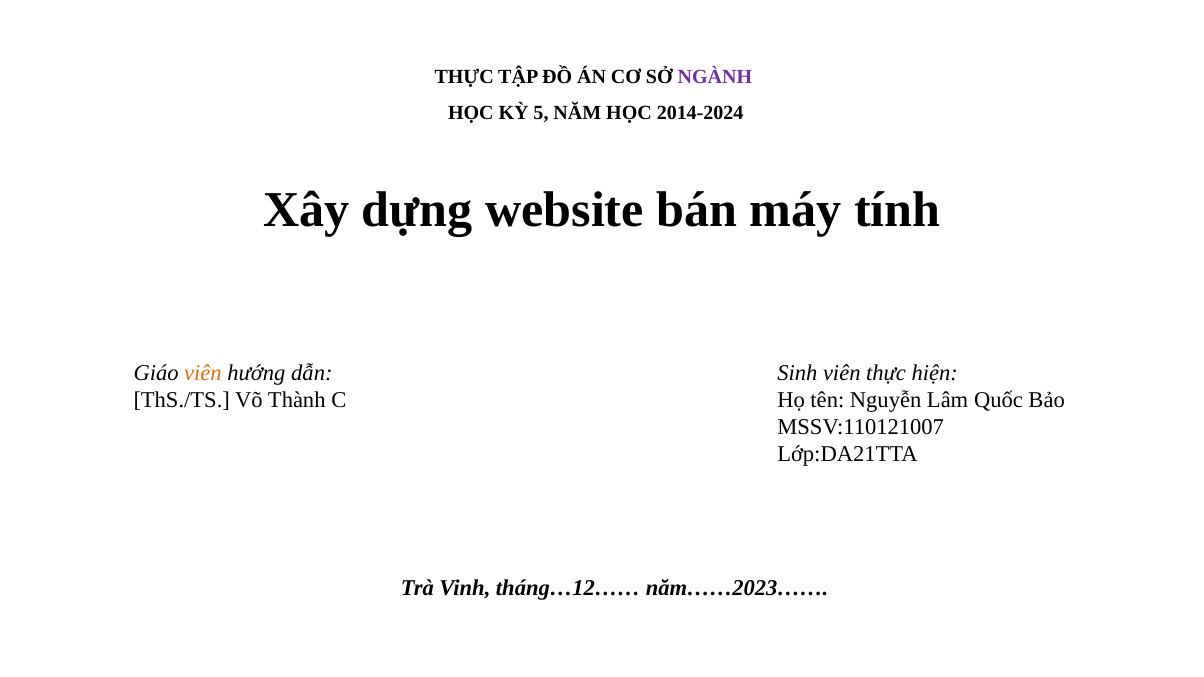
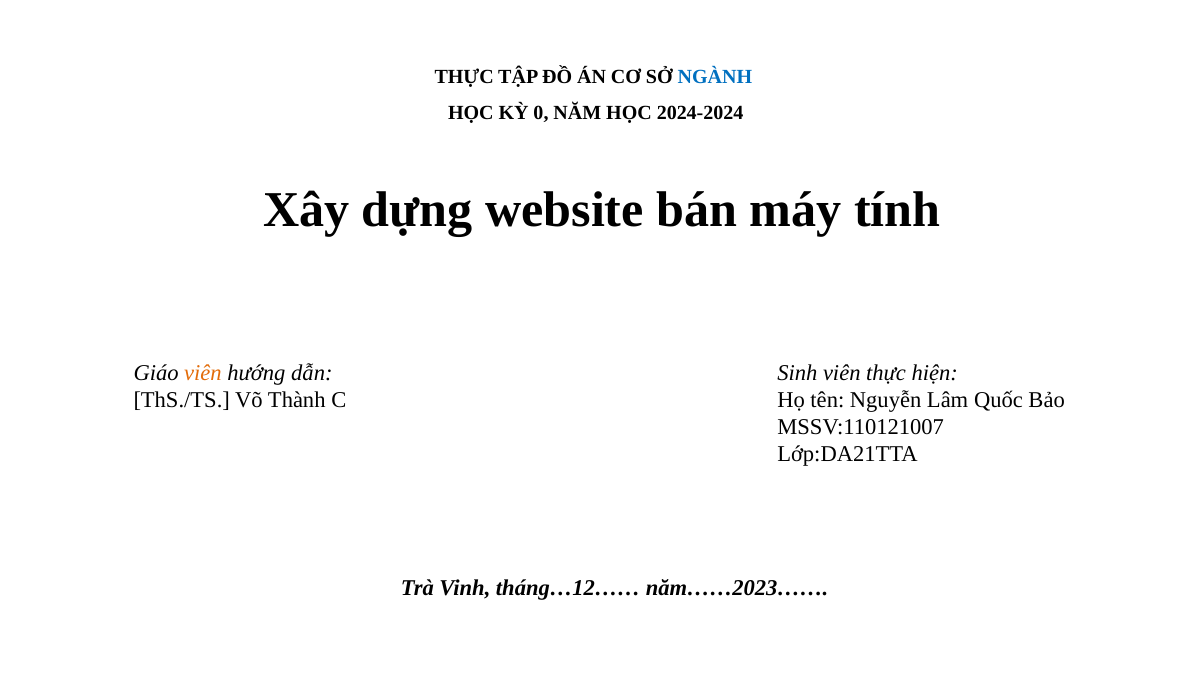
NGÀNH colour: purple -> blue (715, 77)
5: 5 -> 0 (541, 113)
2014-2024: 2014-2024 -> 2024-2024 (700, 113)
